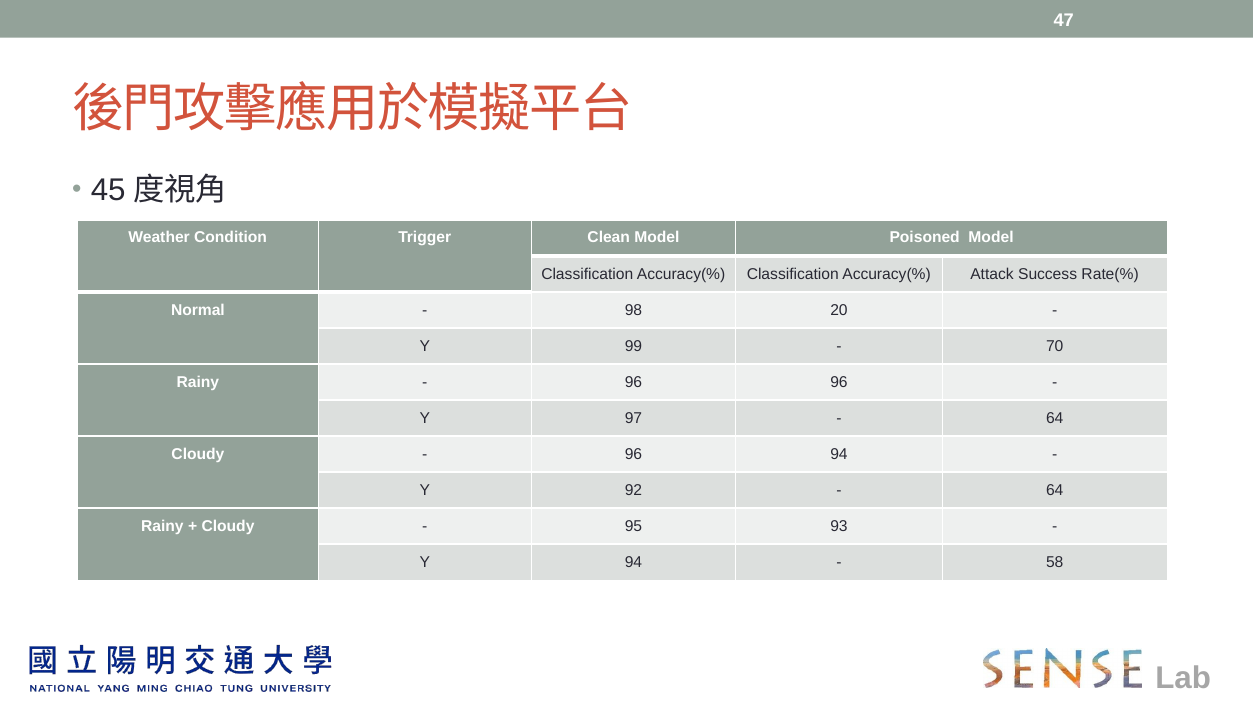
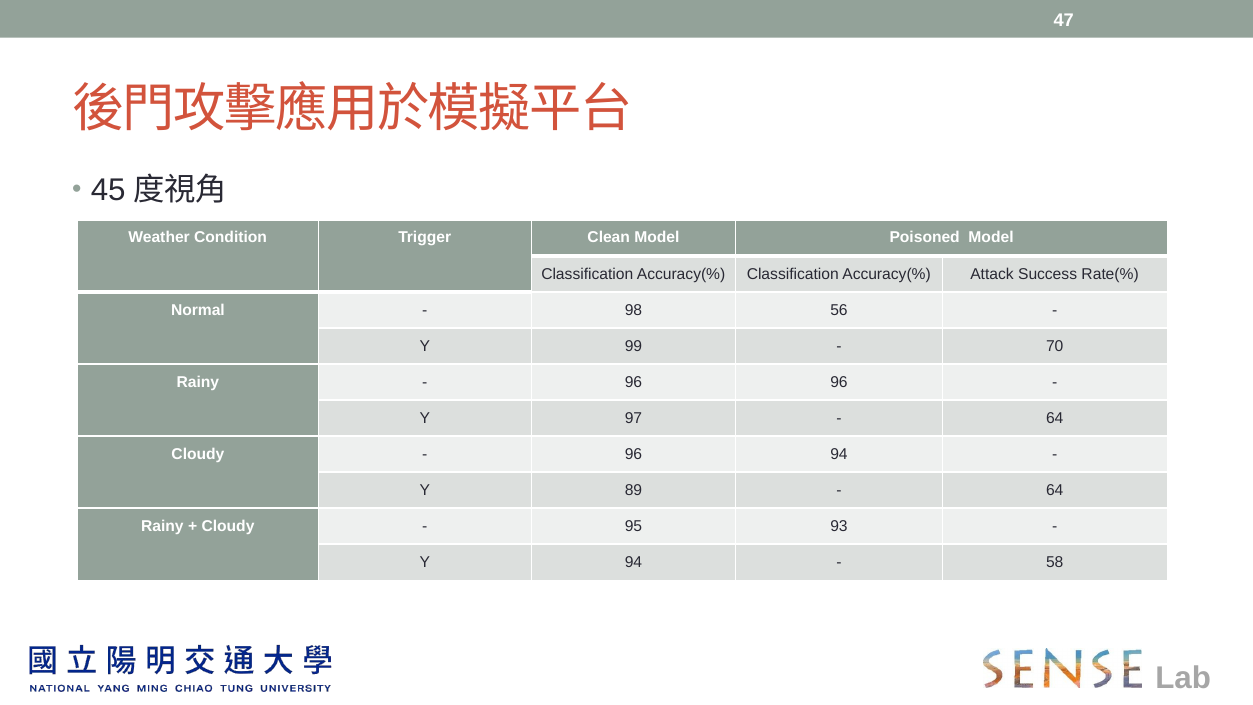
20: 20 -> 56 (839, 310)
92: 92 -> 89 (633, 490)
